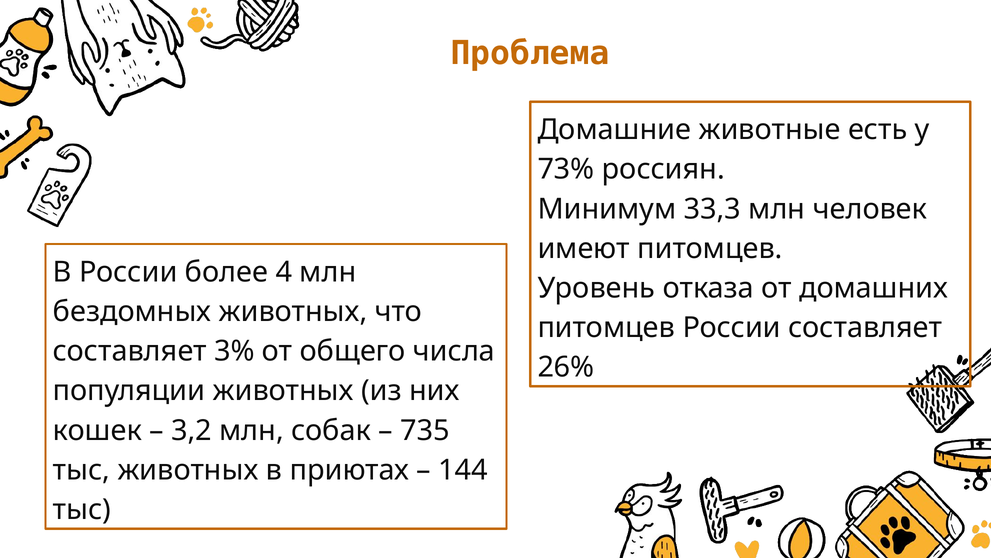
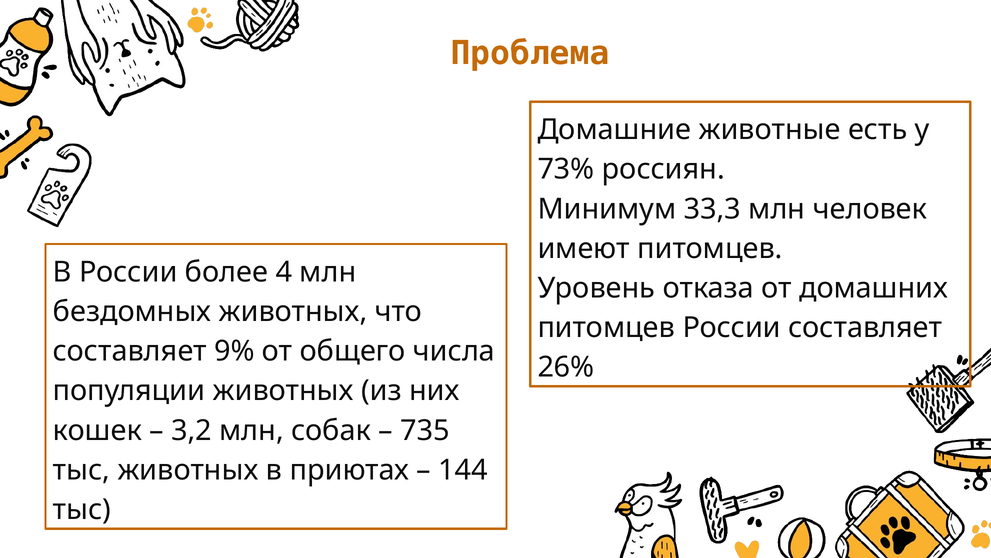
3%: 3% -> 9% (234, 351)
